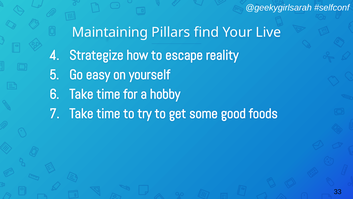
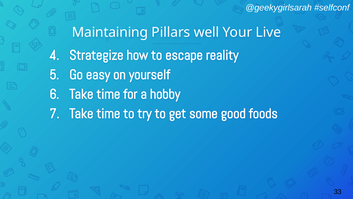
find: find -> well (207, 32)
